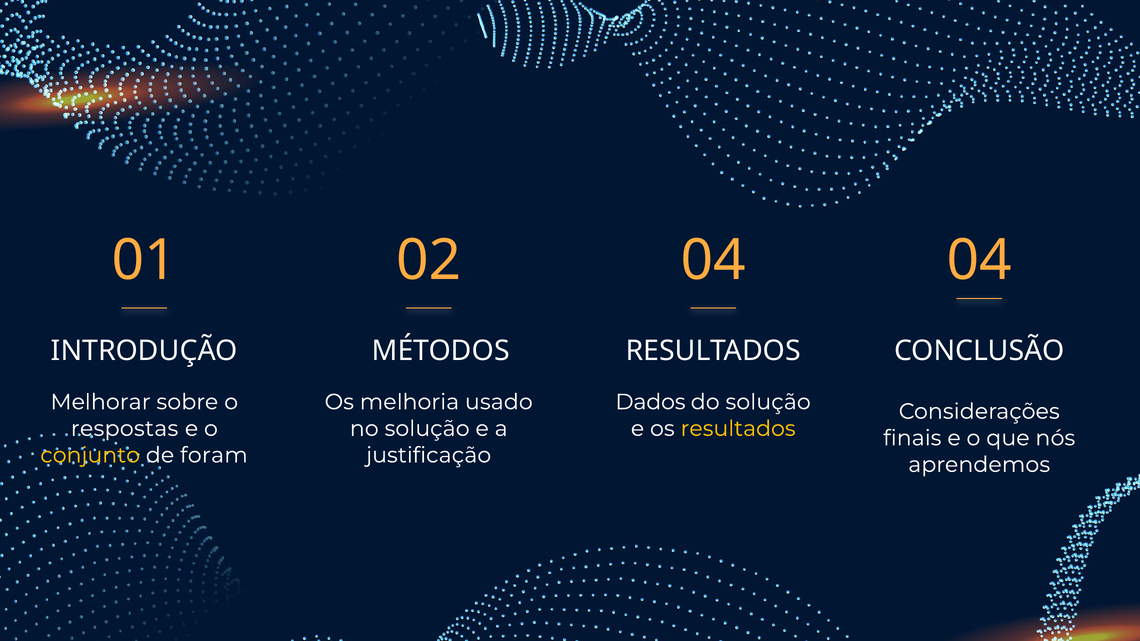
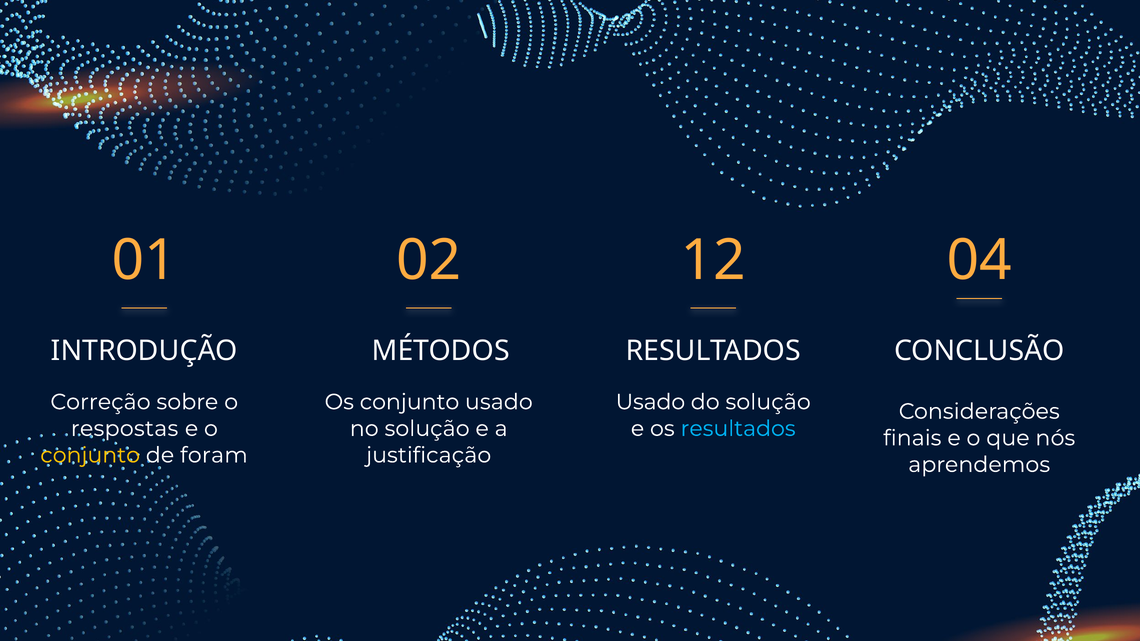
02 04: 04 -> 12 (713, 261)
Melhorar: Melhorar -> Correção (100, 402)
Os melhoria: melhoria -> conjunto (410, 402)
Dados: Dados -> Usado (650, 402)
resultados colour: yellow -> light blue (738, 429)
